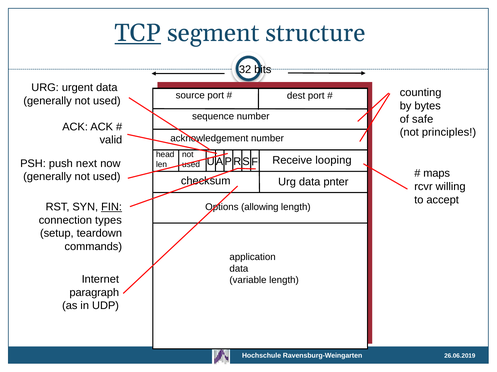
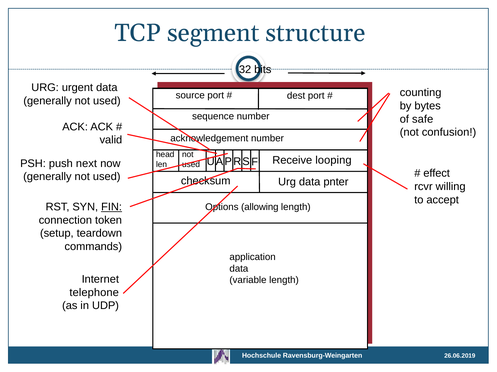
TCP underline: present -> none (138, 33)
principles: principles -> confusion (449, 133)
maps: maps -> effect (437, 174)
types: types -> token (109, 220)
paragraph: paragraph -> telephone (94, 293)
